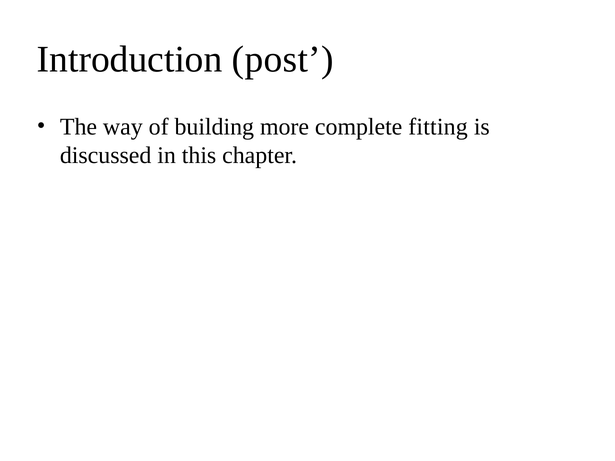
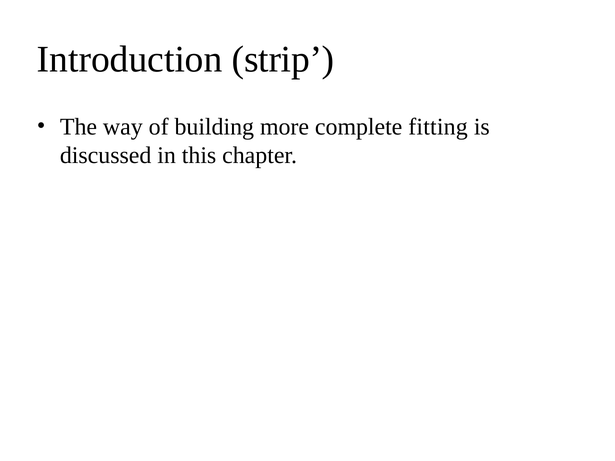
post: post -> strip (283, 60)
